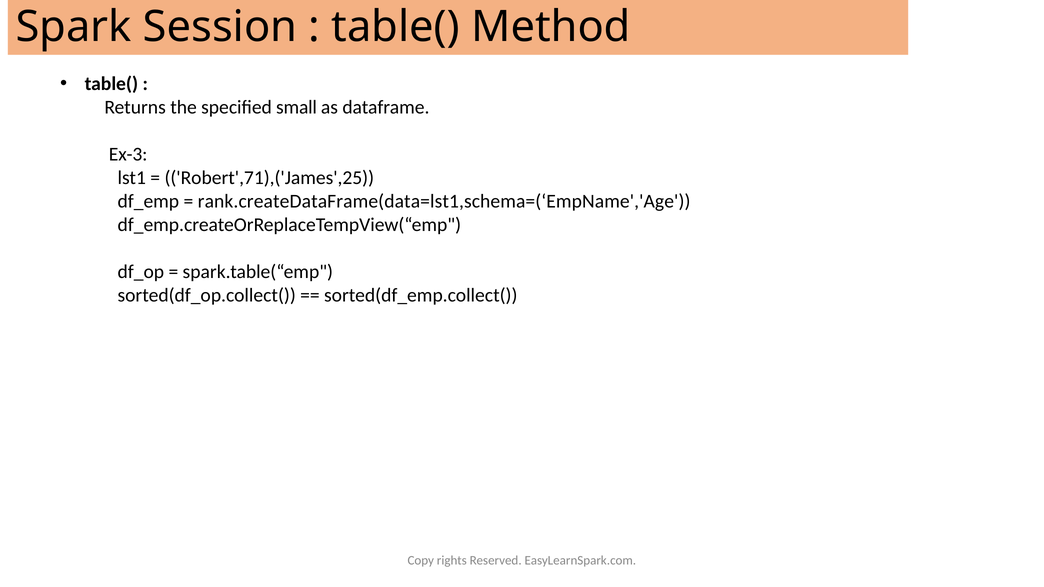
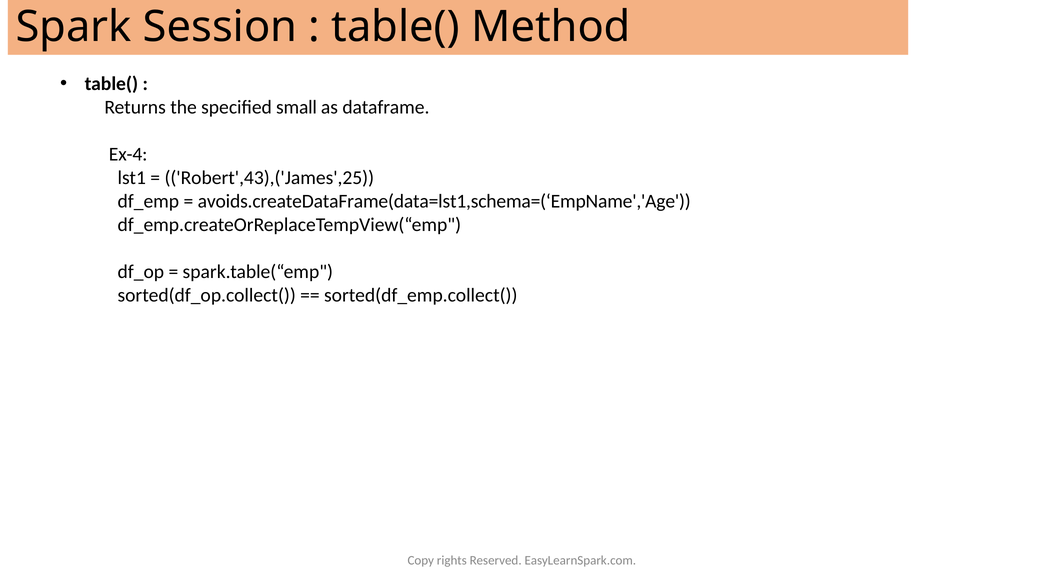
Ex-3: Ex-3 -> Ex-4 (128, 154)
Robert',71),('James',25: Robert',71),('James',25 -> Robert',43),('James',25 (269, 178)
rank.createDataFrame(data=lst1,schema=(‘EmpName','Age: rank.createDataFrame(data=lst1,schema=(‘EmpName','Age -> avoids.createDataFrame(data=lst1,schema=(‘EmpName','Age (444, 201)
